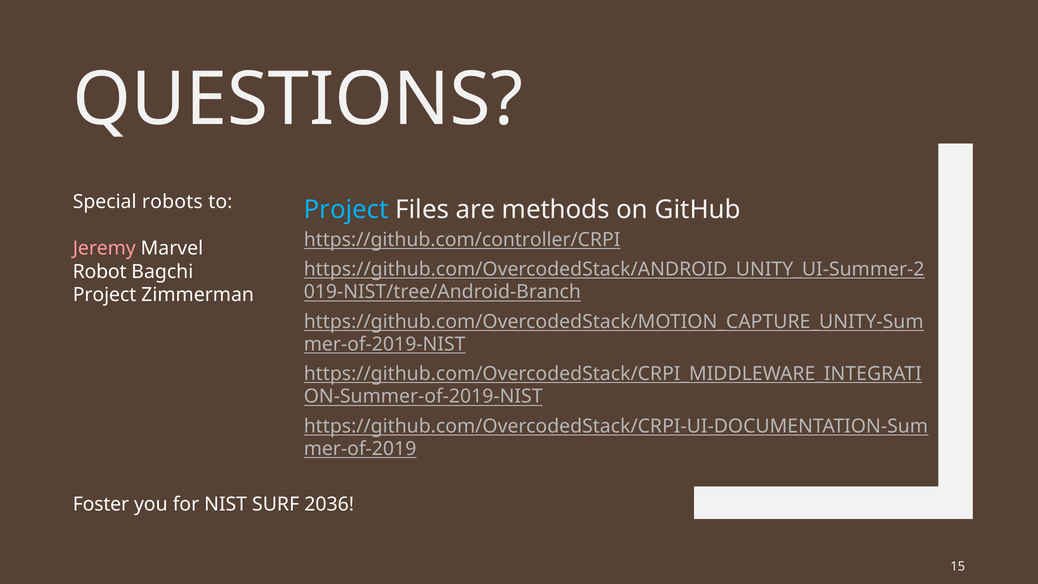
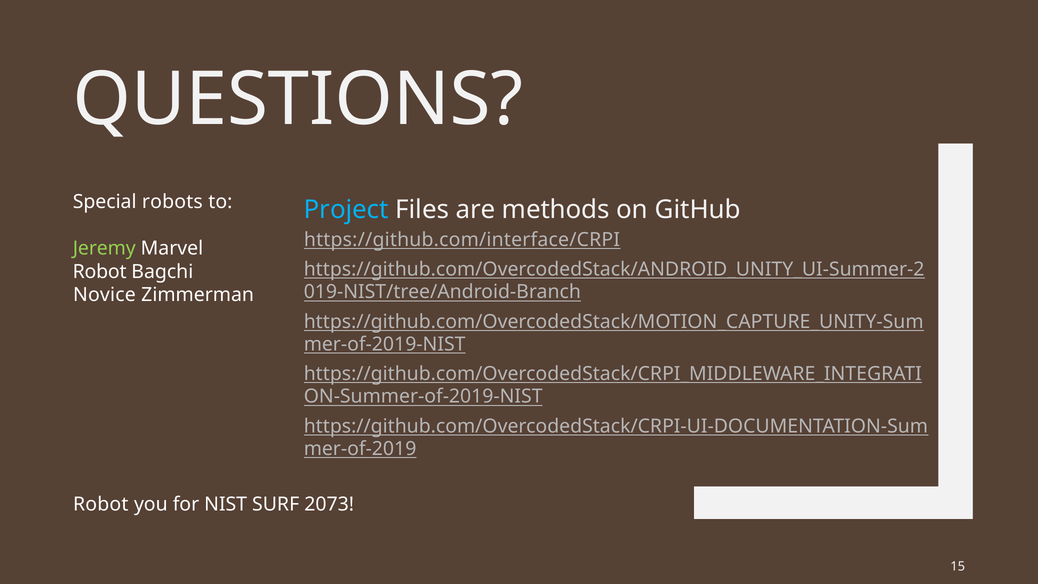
https://github.com/controller/CRPI: https://github.com/controller/CRPI -> https://github.com/interface/CRPI (462, 240)
Jeremy colour: pink -> light green (104, 248)
Project: Project -> Novice (104, 295)
Foster: Foster -> Robot (101, 504)
2036: 2036 -> 2073 (329, 504)
